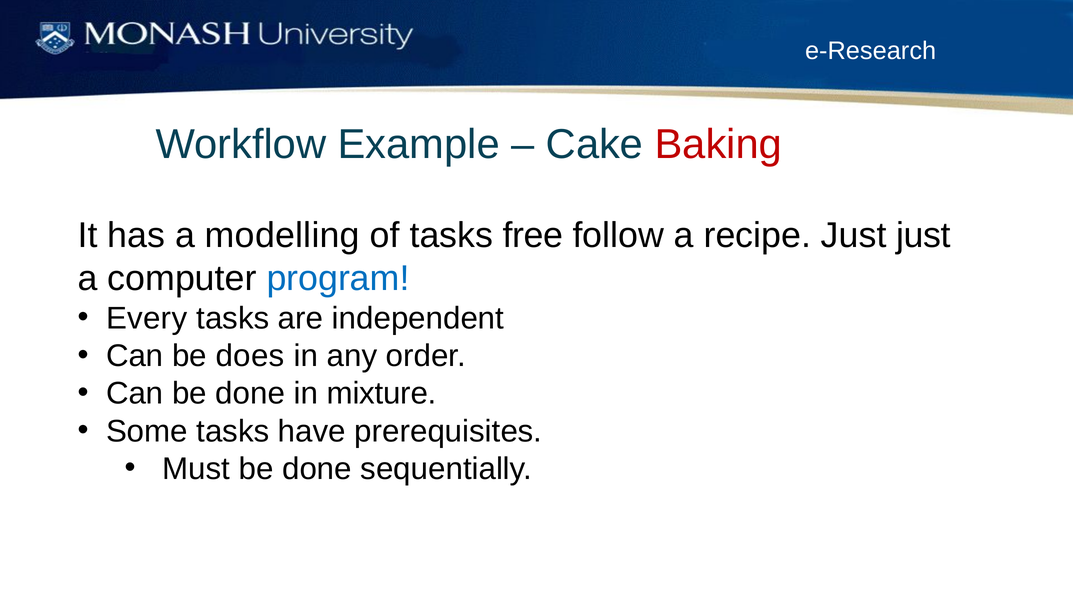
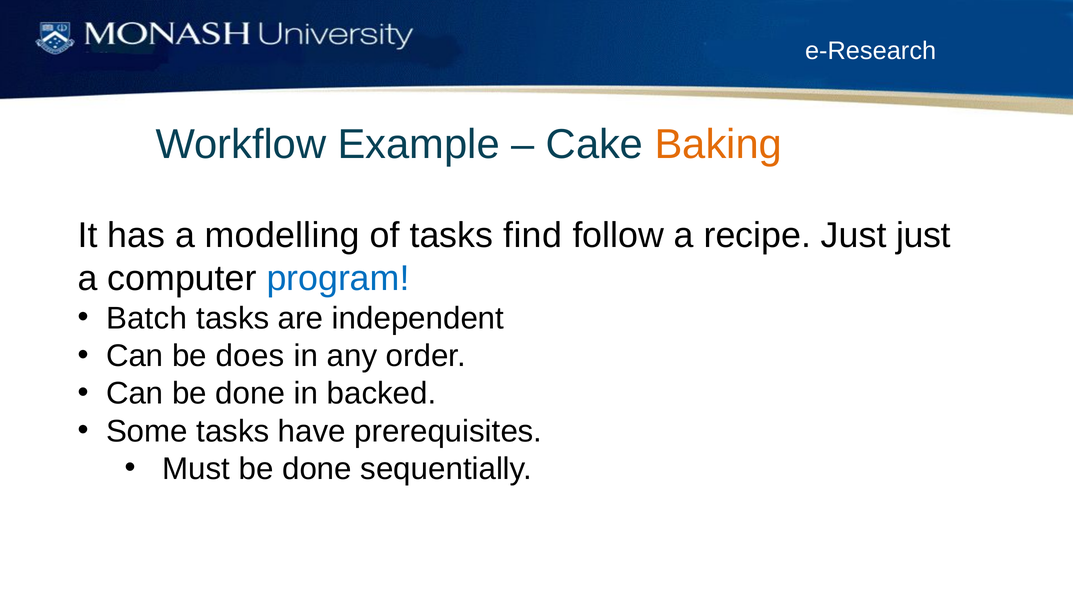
Baking colour: red -> orange (718, 144)
free: free -> find (533, 235)
Every: Every -> Batch (147, 318)
mixture: mixture -> backed (382, 393)
